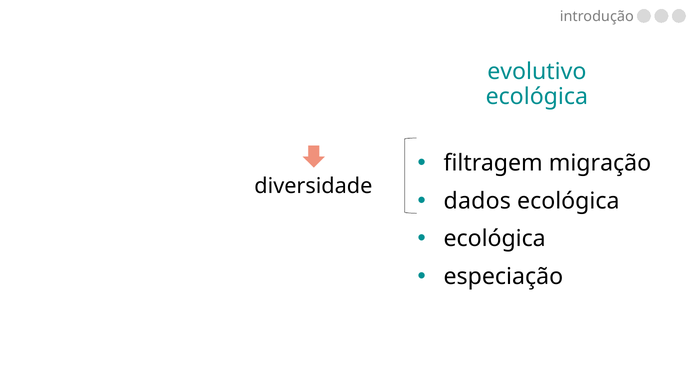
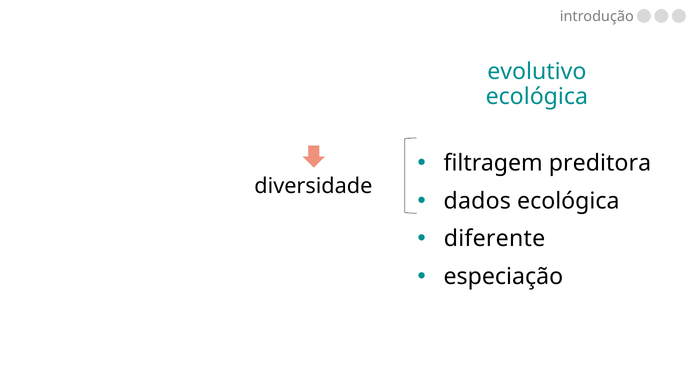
migração: migração -> preditora (600, 163)
ecológica: ecológica -> diferente (495, 238)
